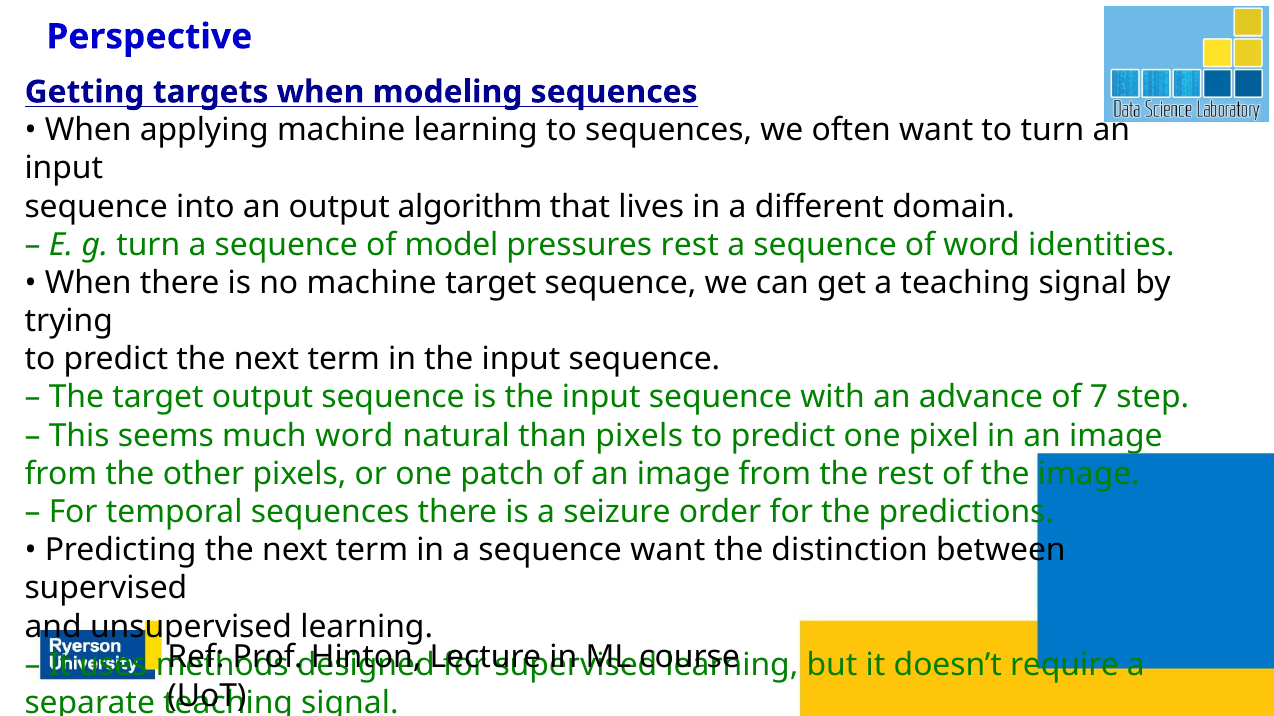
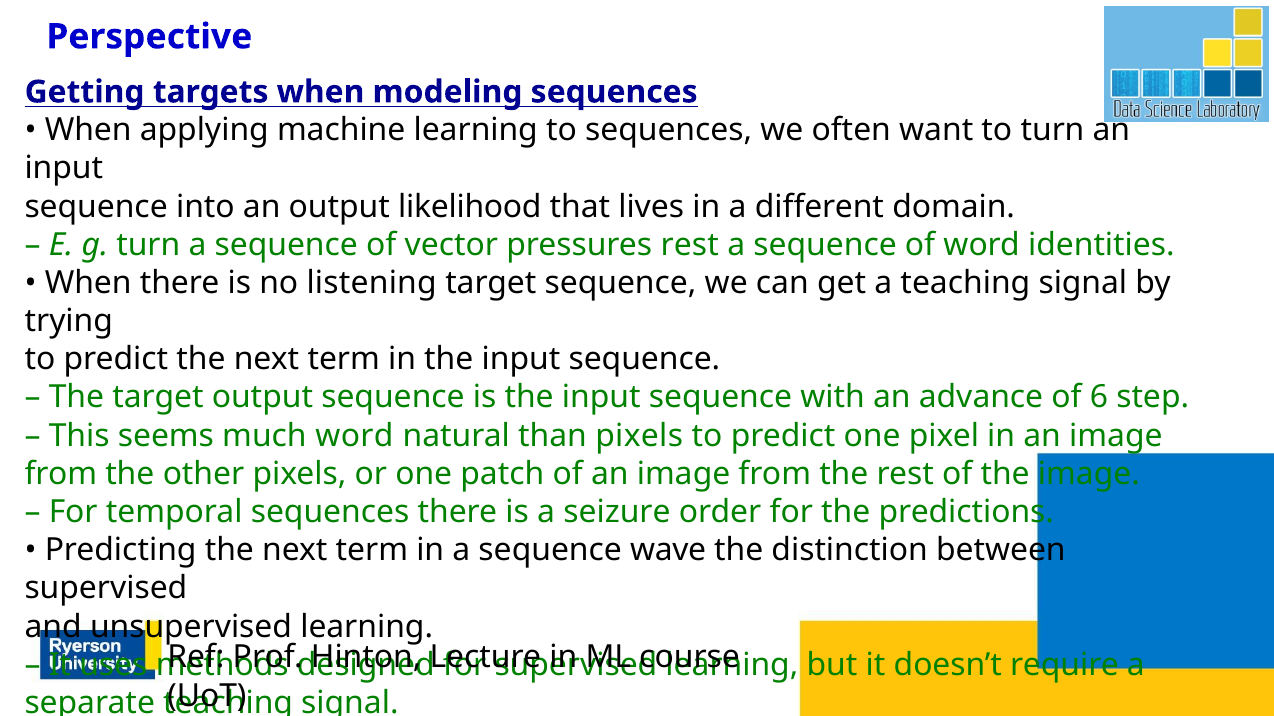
algorithm: algorithm -> likelihood (470, 207)
model: model -> vector (451, 245)
no machine: machine -> listening (372, 283)
7: 7 -> 6 (1099, 398)
sequence want: want -> wave (668, 551)
